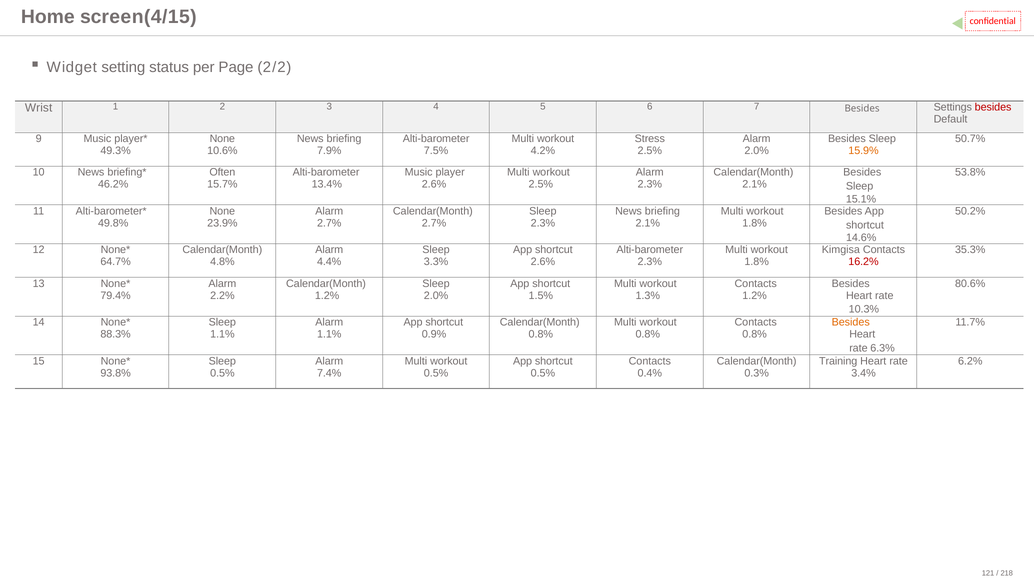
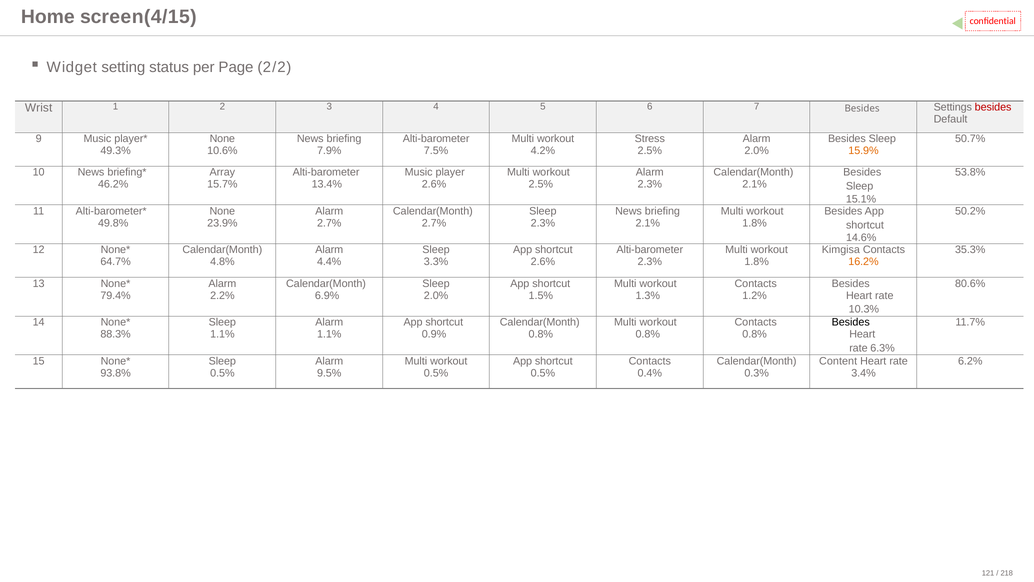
Often: Often -> Array (222, 172)
16.2% colour: red -> orange (863, 262)
1.2%: 1.2% -> 6.9% (327, 295)
Besides colour: orange -> black (851, 322)
Training: Training -> Content (838, 361)
7.4%: 7.4% -> 9.5% (329, 373)
